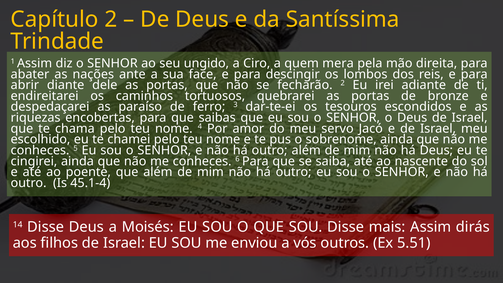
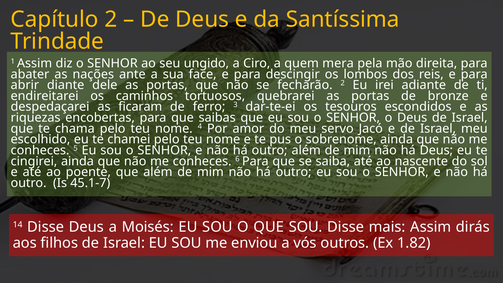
paraíso: paraíso -> ficaram (140, 107)
45.1-4: 45.1-4 -> 45.1-7 (90, 183)
5.51: 5.51 -> 1.82 (414, 243)
